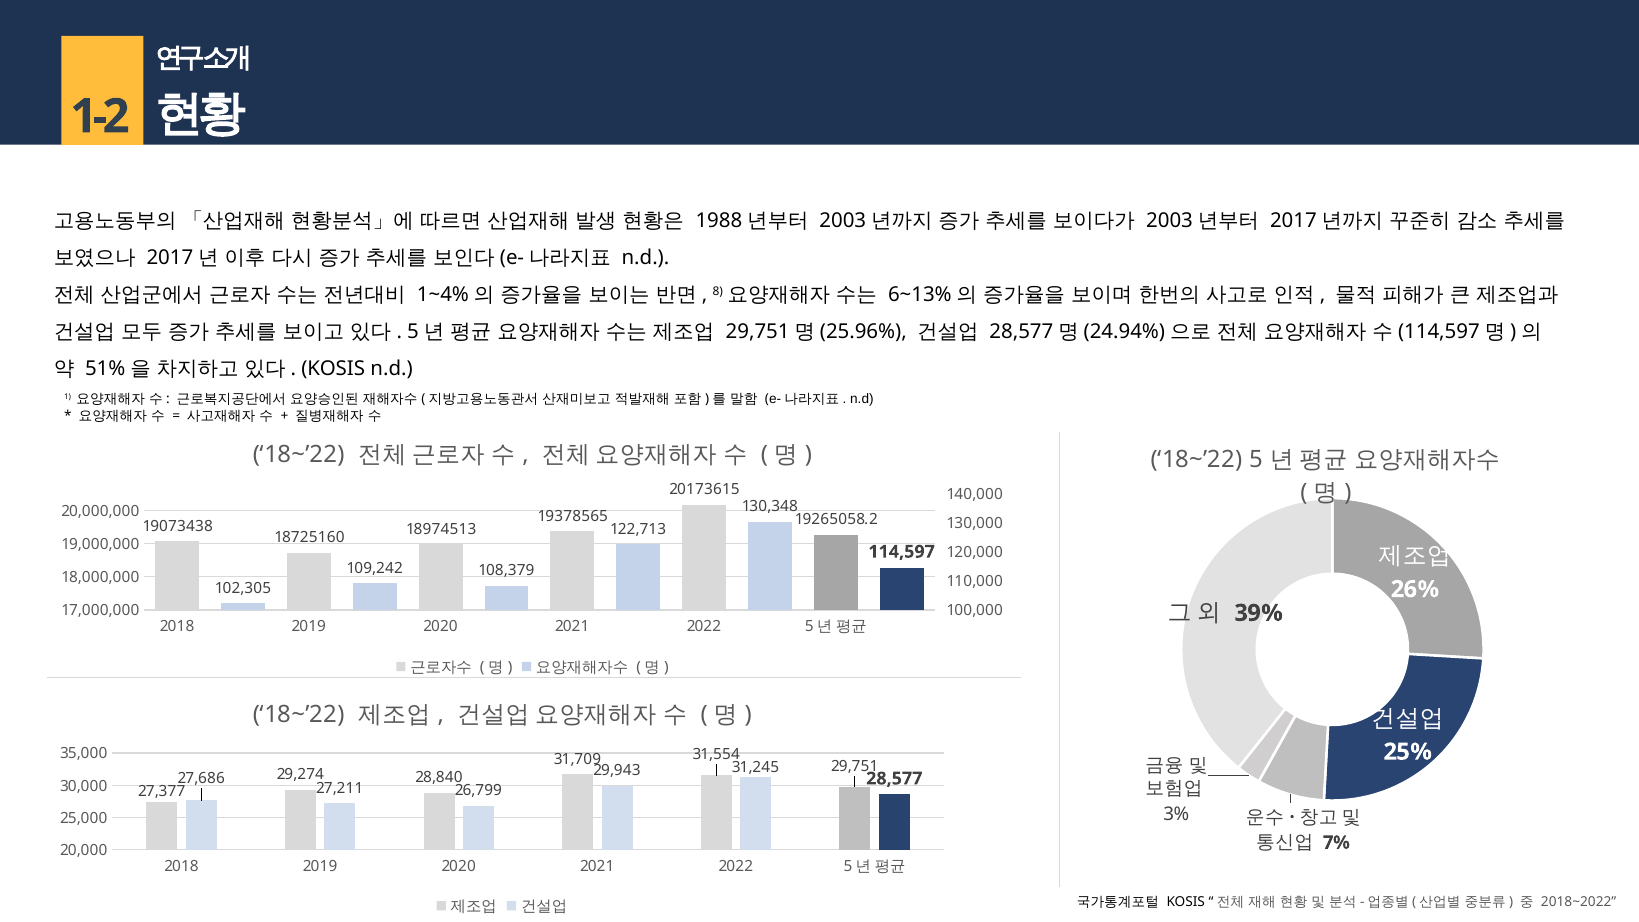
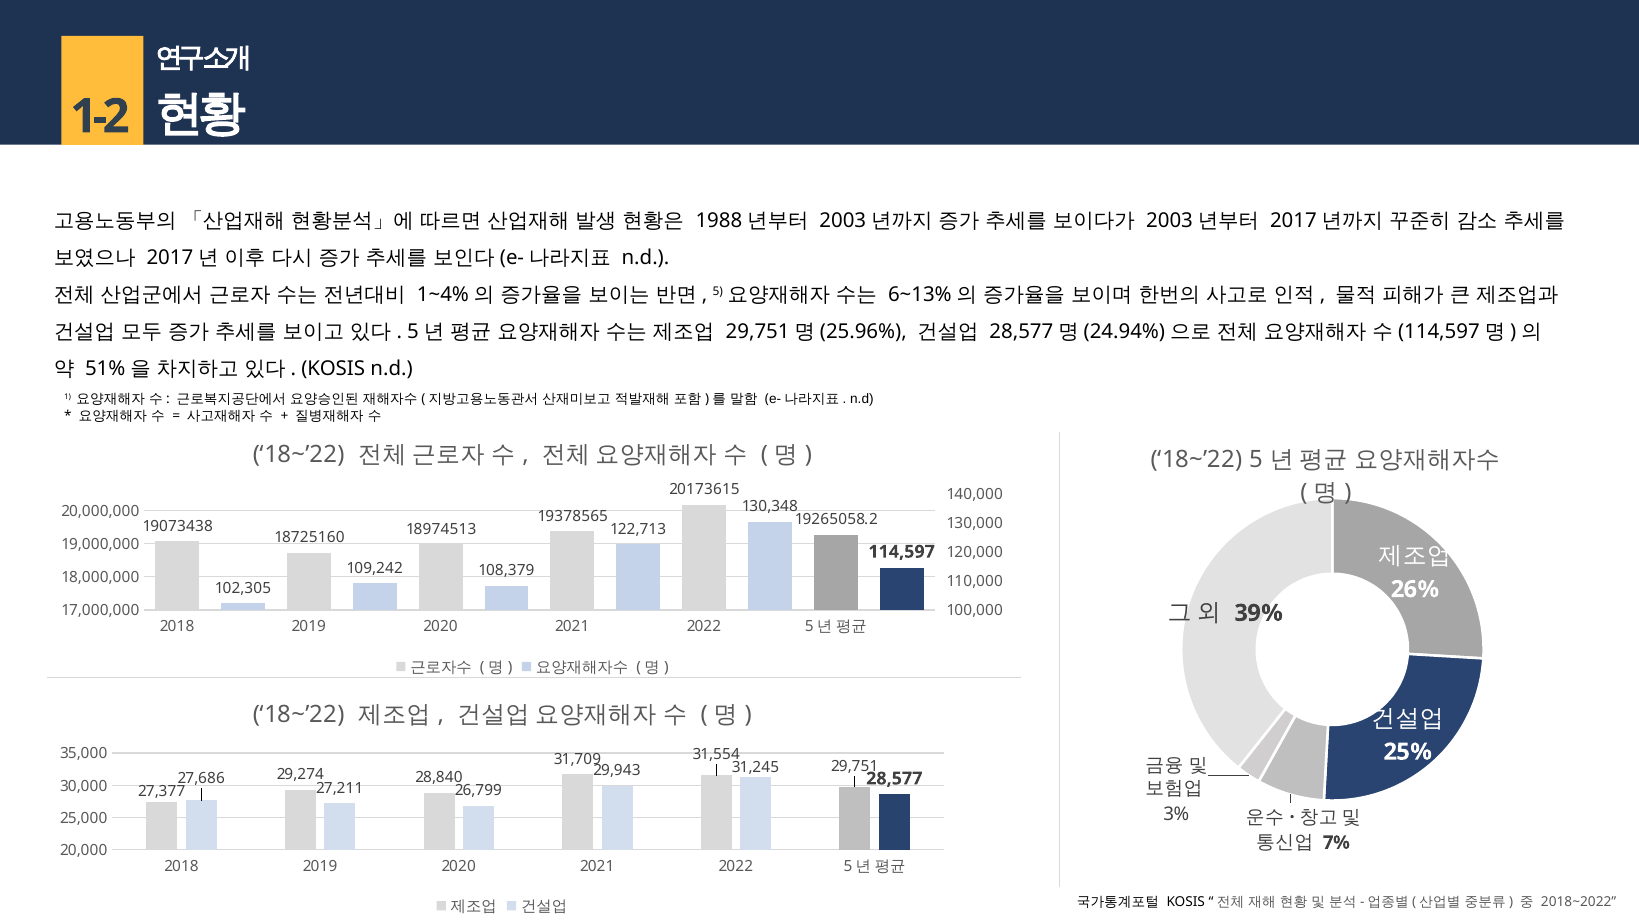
8: 8 -> 5 (718, 291)
